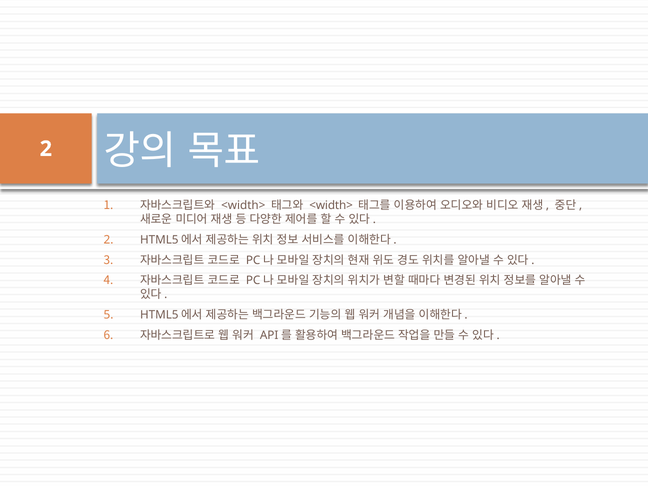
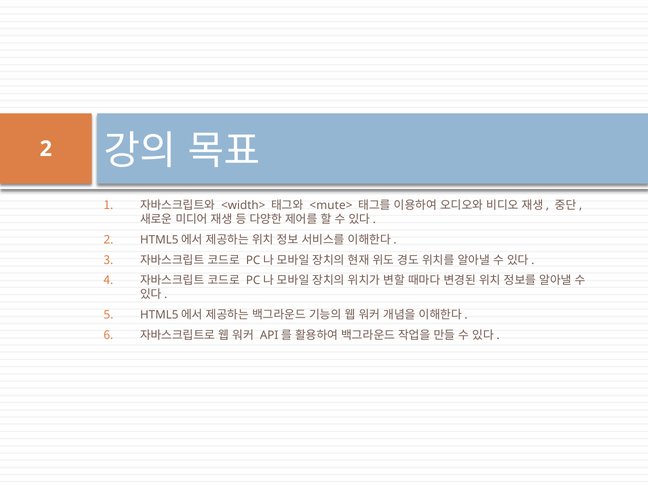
<width>: <width> -> <mute> (331, 205)
